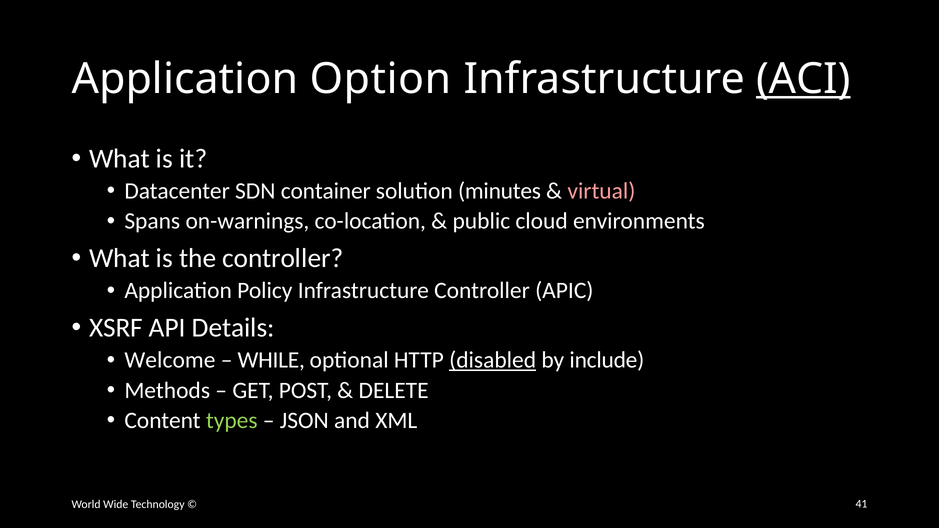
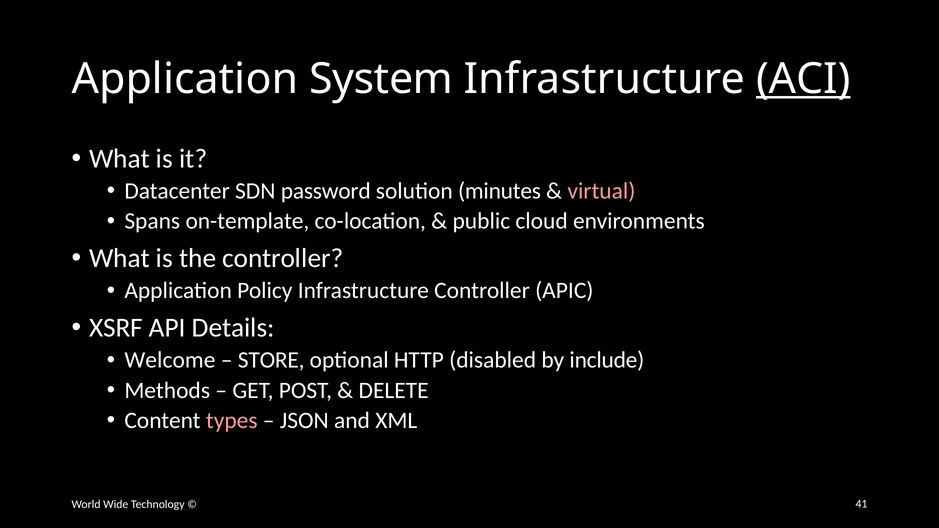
Option: Option -> System (381, 79)
container: container -> password (326, 191)
on-warnings: on-warnings -> on-template (247, 221)
WHILE: WHILE -> STORE (271, 360)
disabled underline: present -> none (493, 360)
types colour: light green -> pink (232, 421)
